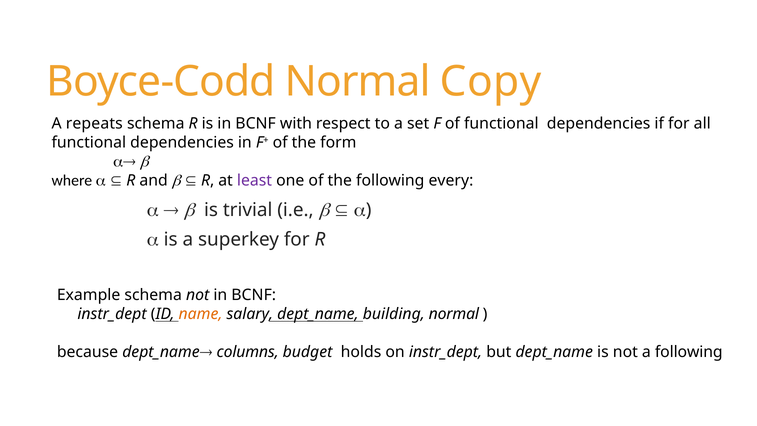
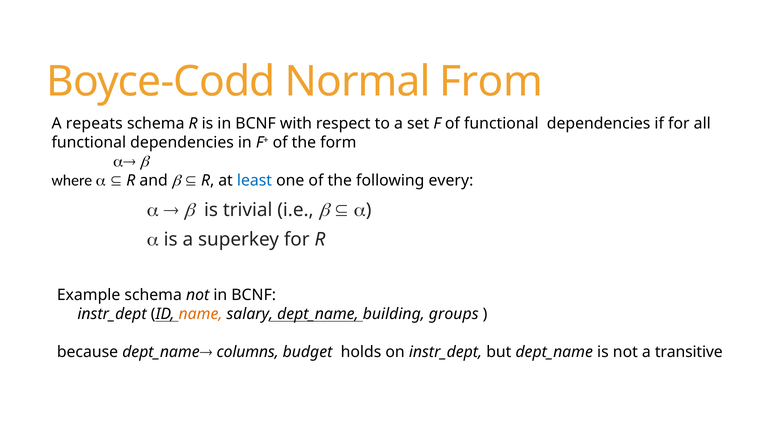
Copy: Copy -> From (491, 81)
least colour: purple -> blue (255, 180)
building normal: normal -> groups (454, 314)
a following: following -> transitive (689, 352)
